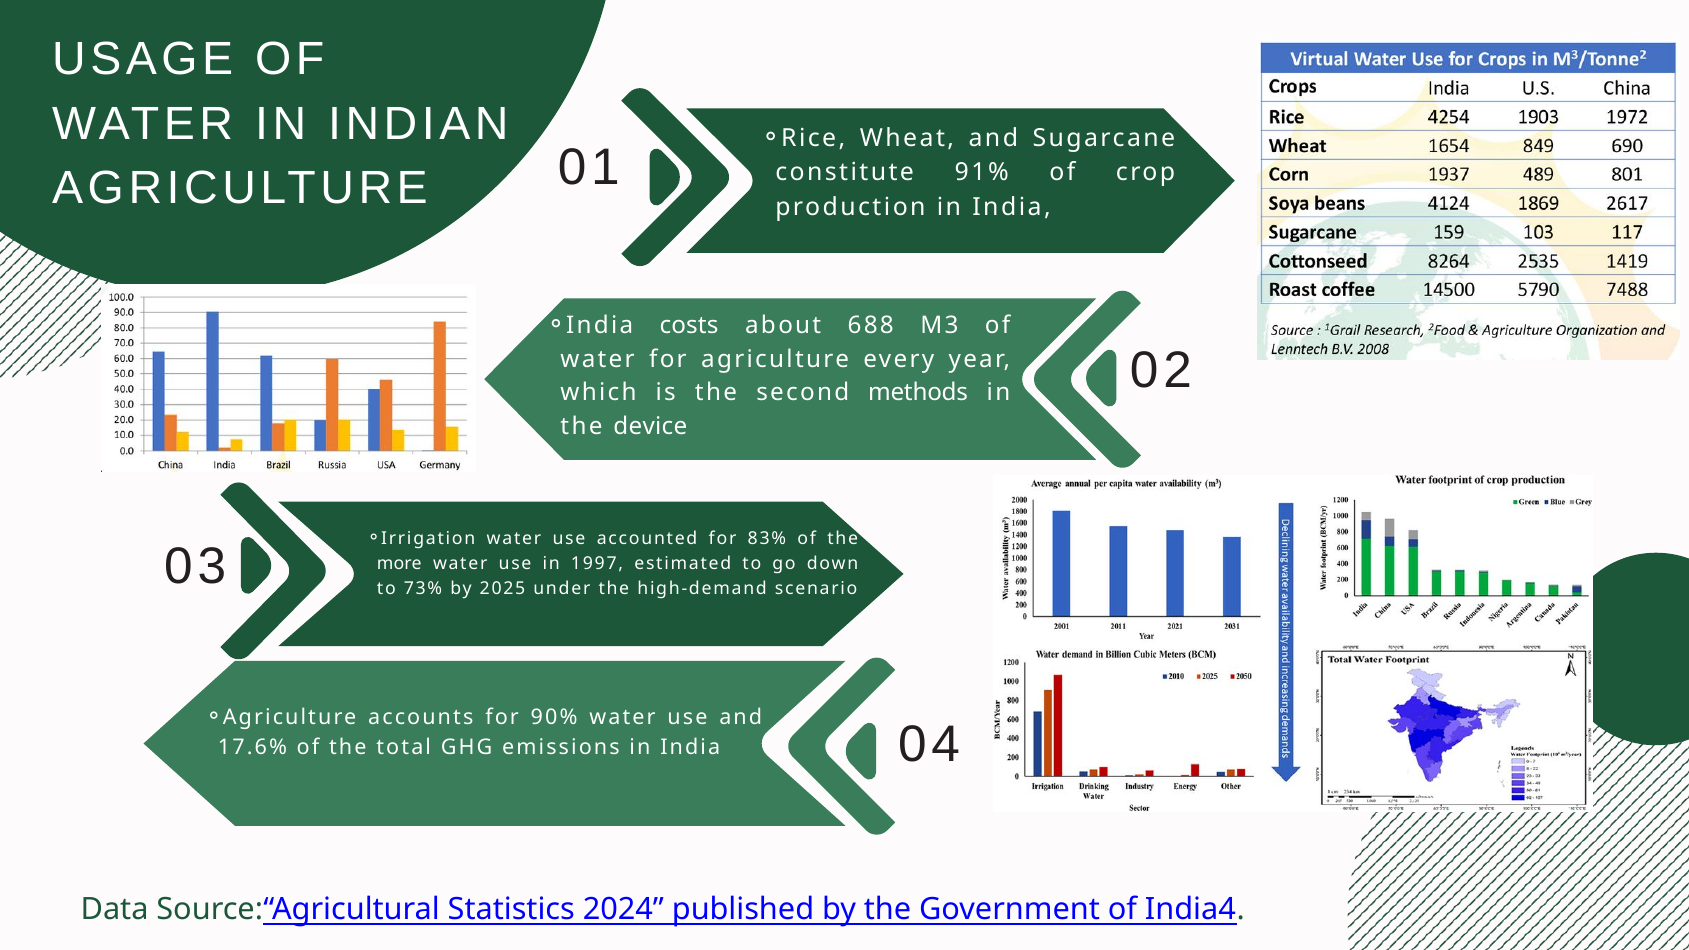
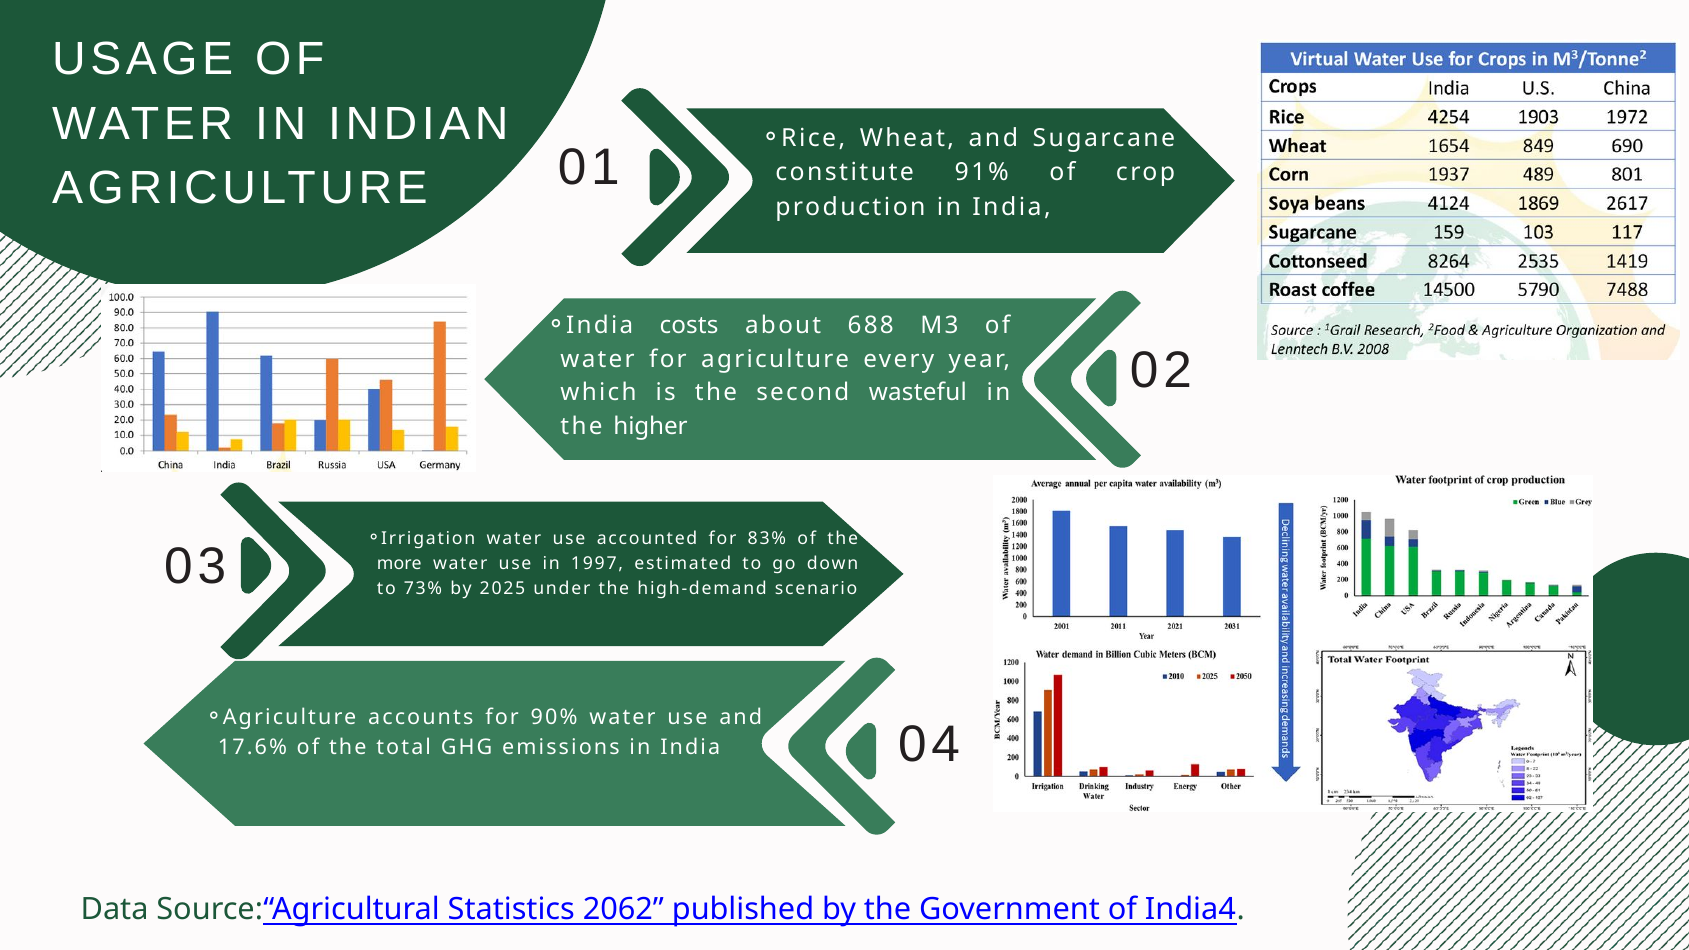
methods: methods -> wasteful (918, 393)
device: device -> higher (651, 426)
2024: 2024 -> 2062 (623, 910)
